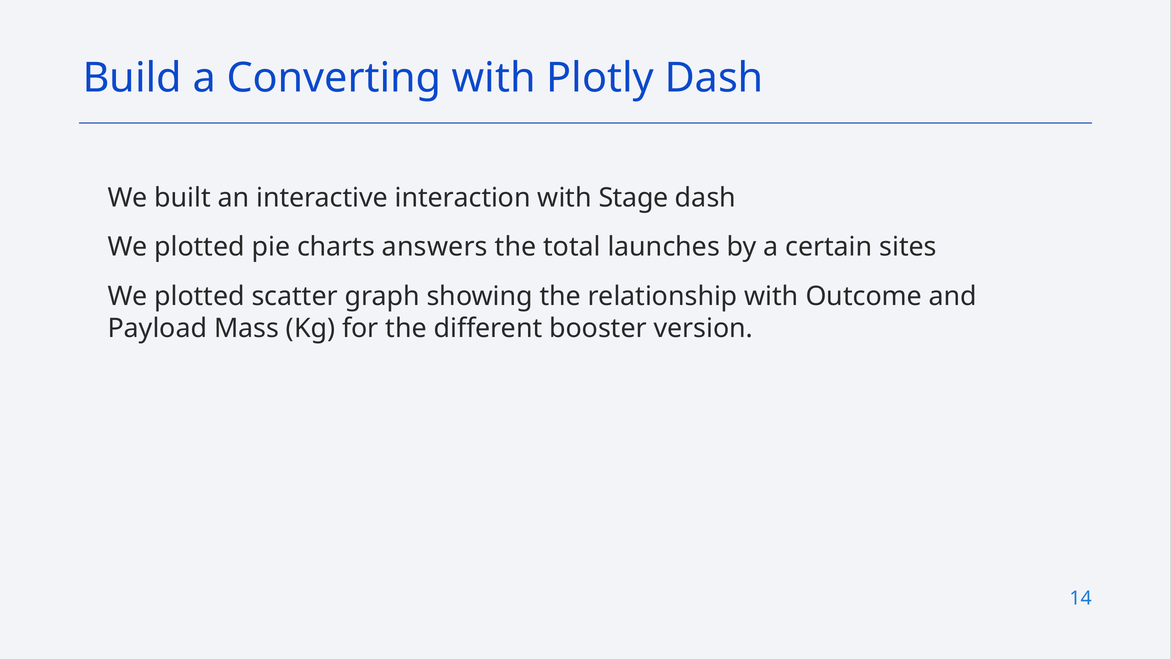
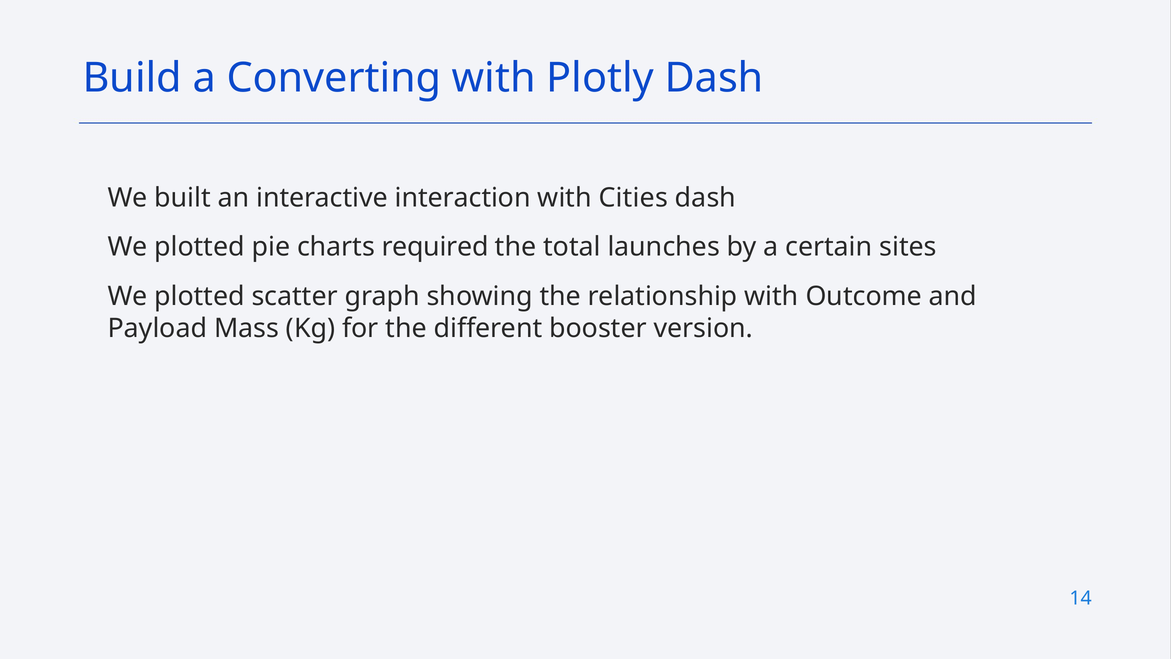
Stage: Stage -> Cities (633, 198)
answers: answers -> required (435, 247)
